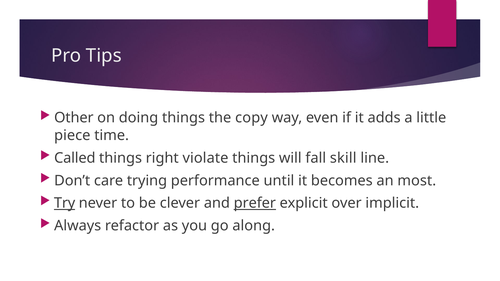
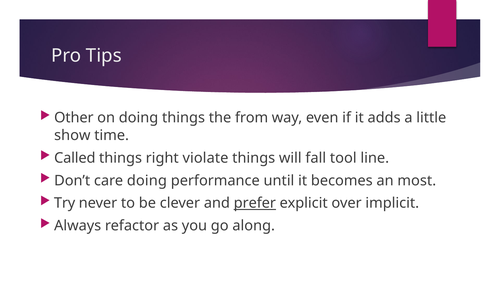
copy: copy -> from (252, 118)
piece: piece -> show (72, 135)
skill: skill -> tool (343, 158)
care trying: trying -> doing (147, 181)
Try underline: present -> none (65, 203)
